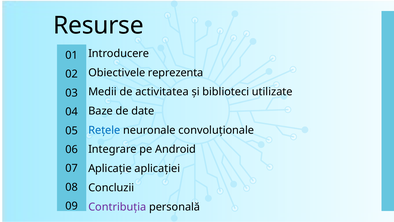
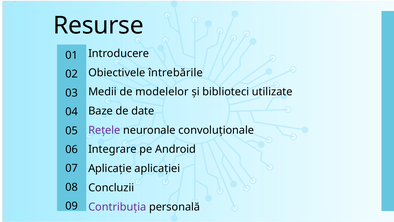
reprezenta: reprezenta -> întrebările (176, 73)
activitatea: activitatea -> modelelor (162, 92)
Rețele colour: blue -> purple (104, 130)
